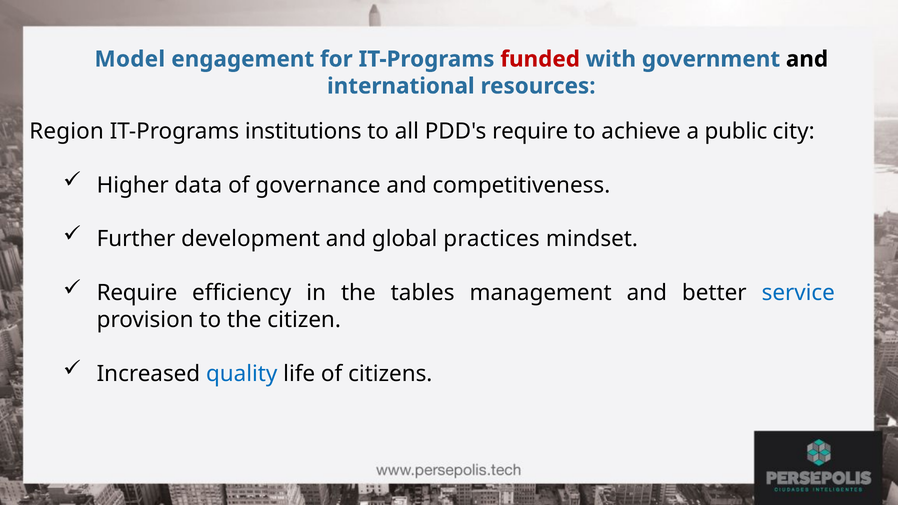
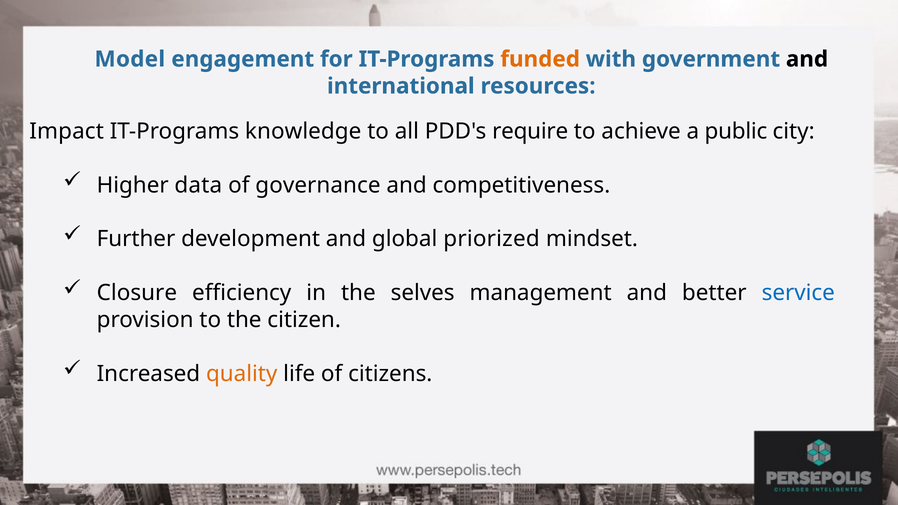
funded colour: red -> orange (540, 59)
Region: Region -> Impact (67, 131)
institutions: institutions -> knowledge (303, 131)
practices: practices -> priorized (492, 239)
Require: Require -> Closure (137, 293)
tables: tables -> selves (423, 293)
quality colour: blue -> orange (242, 374)
